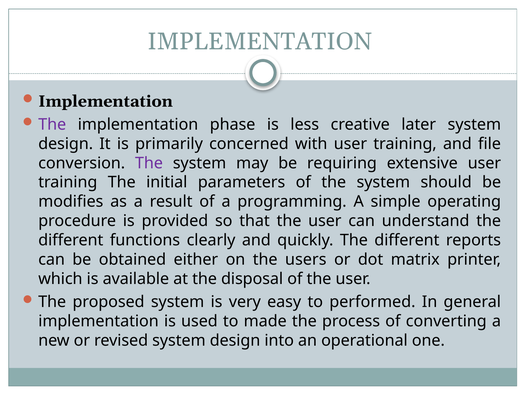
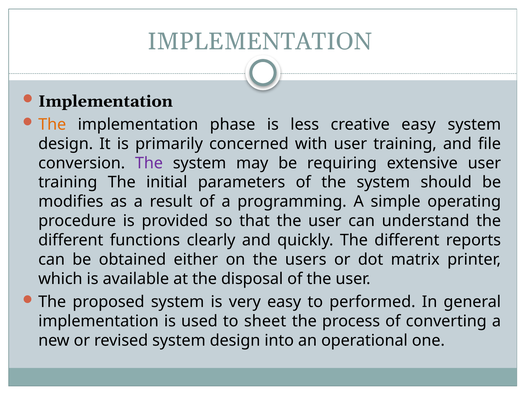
The colour: purple -> orange (52, 124)
creative later: later -> easy (419, 124)
made: made -> sheet (265, 321)
